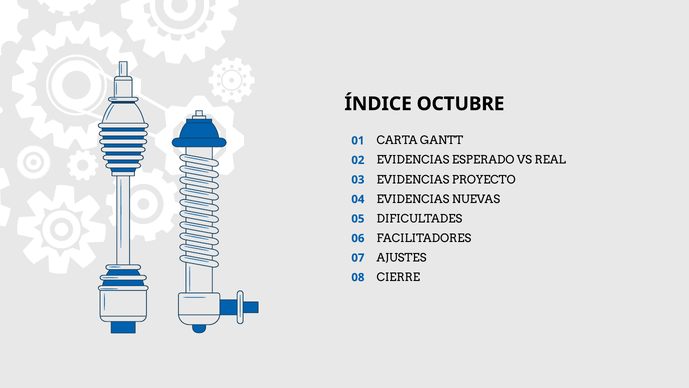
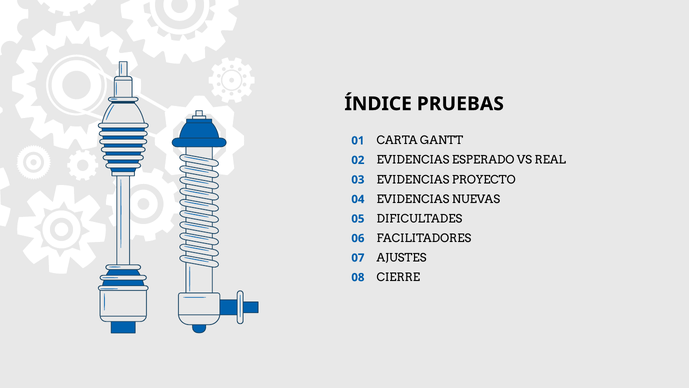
OCTUBRE: OCTUBRE -> PRUEBAS (460, 104)
